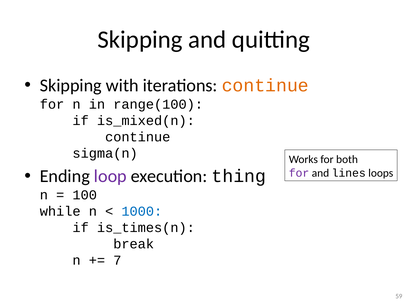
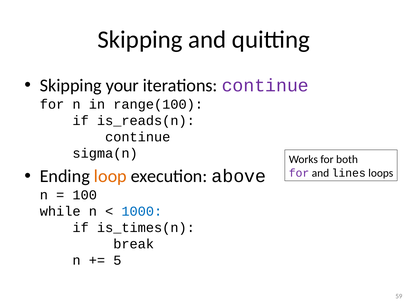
with: with -> your (122, 86)
continue colour: orange -> purple (265, 86)
is_mixed(n: is_mixed(n -> is_reads(n (146, 121)
loop colour: purple -> orange (110, 176)
thing: thing -> above (239, 176)
7: 7 -> 5 (117, 260)
